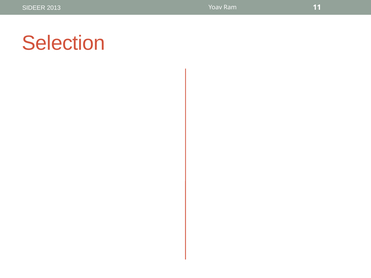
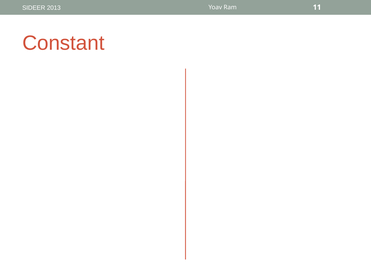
Selection: Selection -> Constant (63, 43)
